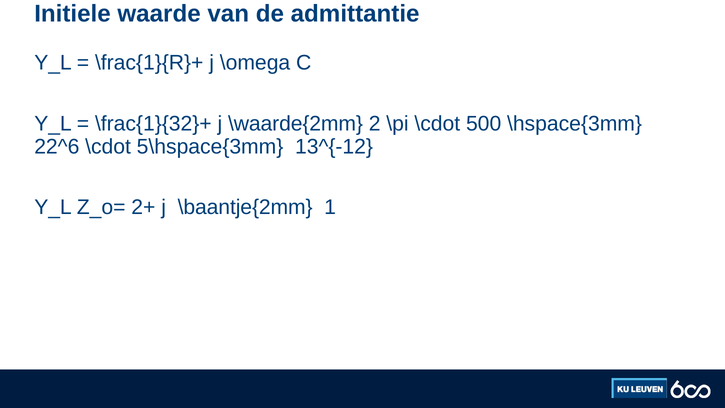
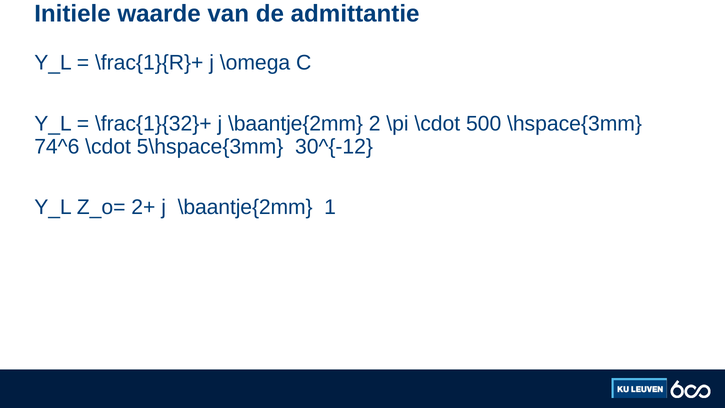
\frac{1}{32}+ j \waarde{2mm: \waarde{2mm -> \baantje{2mm (296, 124)
22^6: 22^6 -> 74^6 (57, 147)
13^{-12: 13^{-12 -> 30^{-12 (334, 147)
